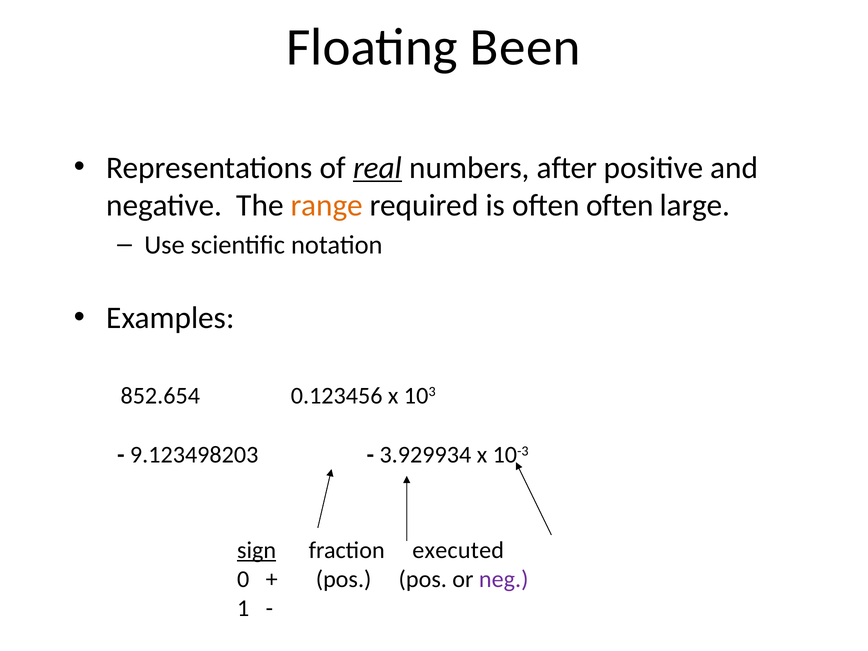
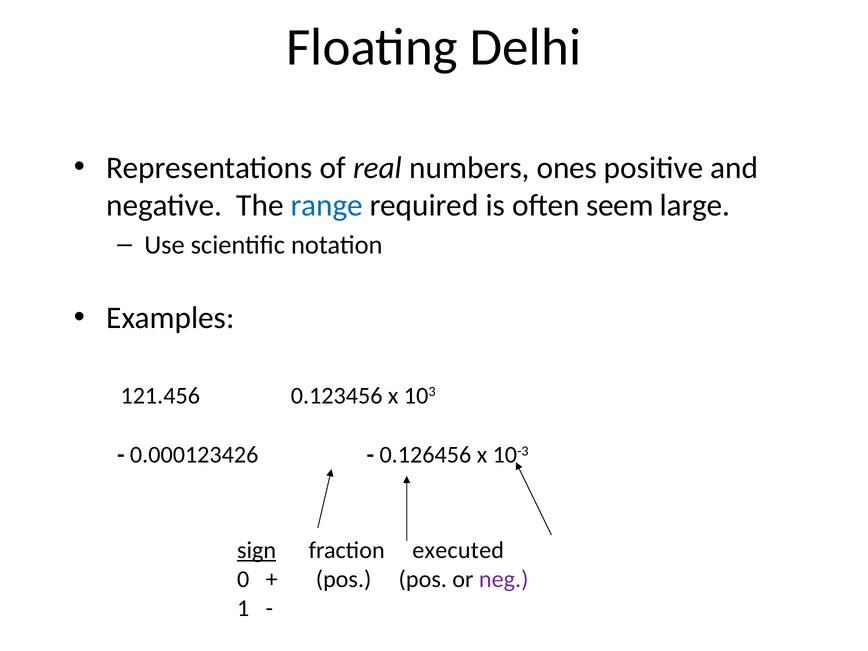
Been: Been -> Delhi (526, 47)
real underline: present -> none (378, 168)
after: after -> ones (567, 168)
range colour: orange -> blue (327, 205)
often often: often -> seem (620, 205)
852.654: 852.654 -> 121.456 (160, 396)
9.123498203: 9.123498203 -> 0.000123426 (194, 455)
3.929934: 3.929934 -> 0.126456 (425, 455)
